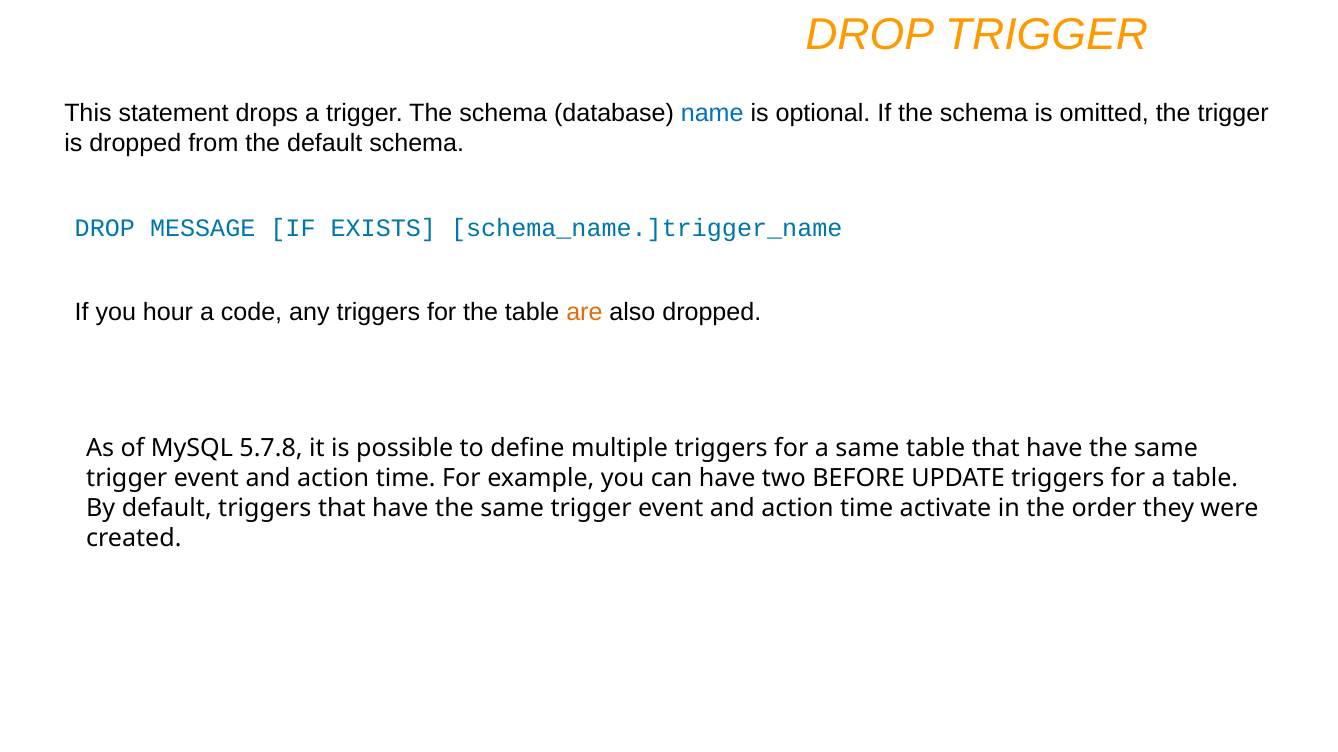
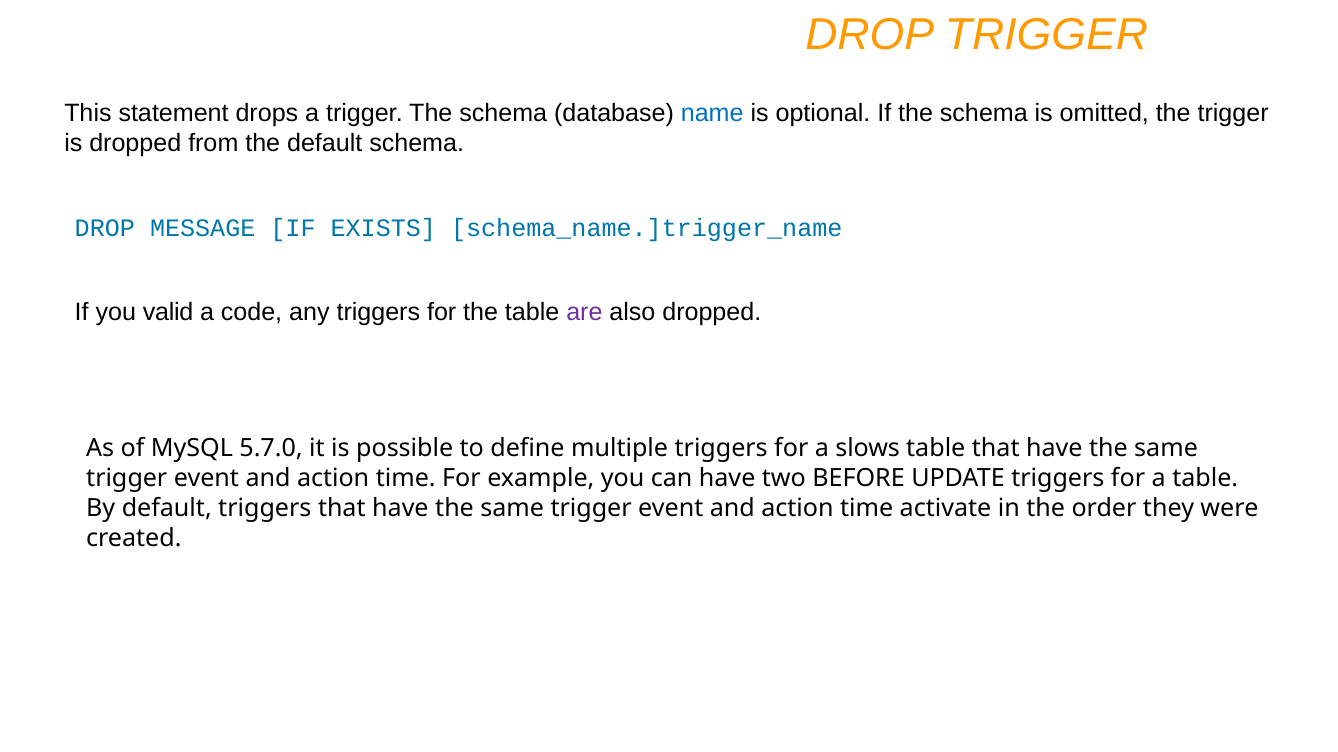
hour: hour -> valid (168, 312)
are colour: orange -> purple (584, 312)
5.7.8: 5.7.8 -> 5.7.0 (271, 448)
a same: same -> slows (868, 448)
